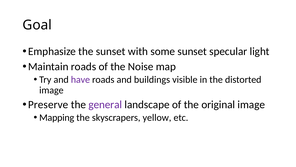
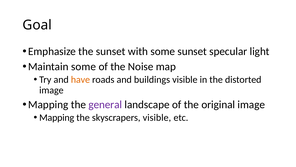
Maintain roads: roads -> some (83, 66)
have colour: purple -> orange (80, 79)
Preserve: Preserve -> Mapping (48, 104)
skyscrapers yellow: yellow -> visible (157, 117)
